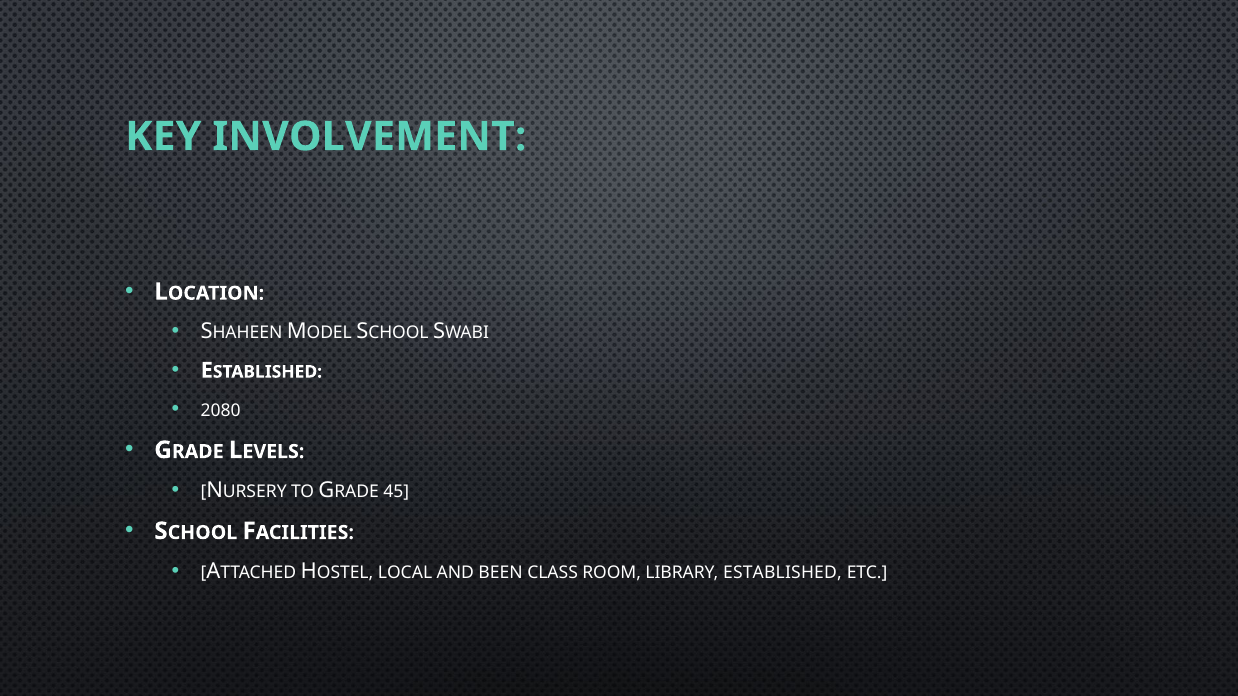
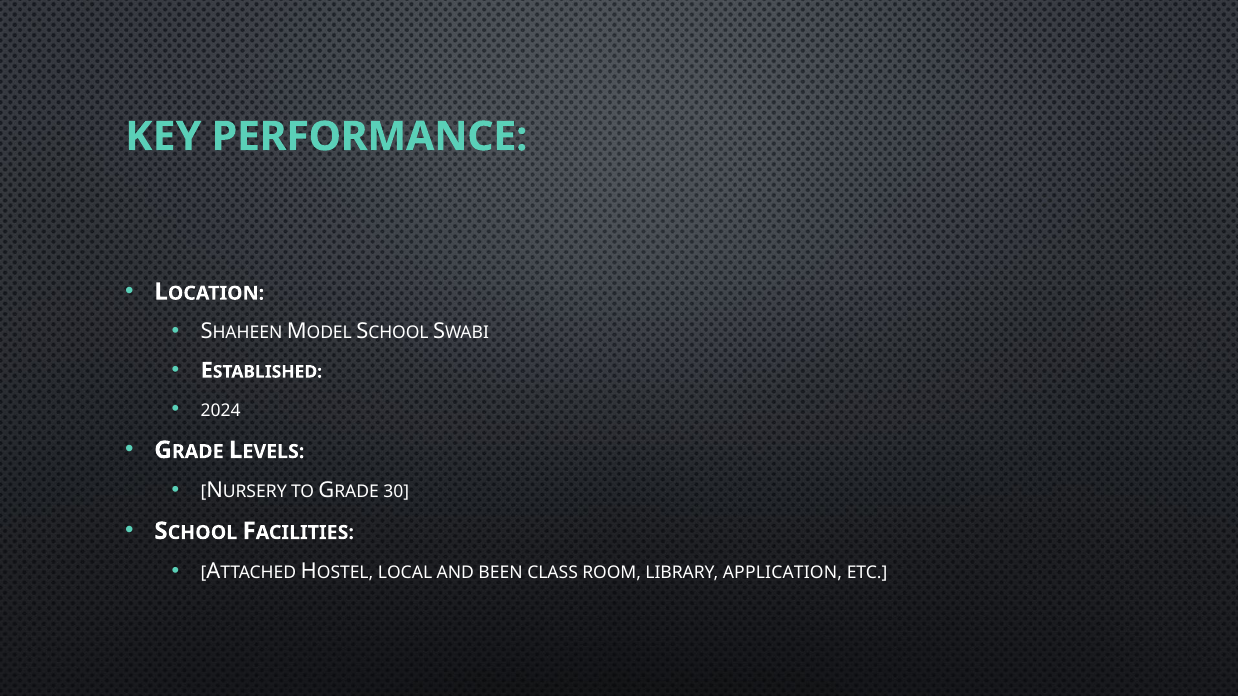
INVOLVEMENT: INVOLVEMENT -> PERFORMANCE (370, 137)
2080: 2080 -> 2024 (221, 411)
45: 45 -> 30 (396, 492)
LIBRARY ESTABLISHED: ESTABLISHED -> APPLICATION (782, 573)
